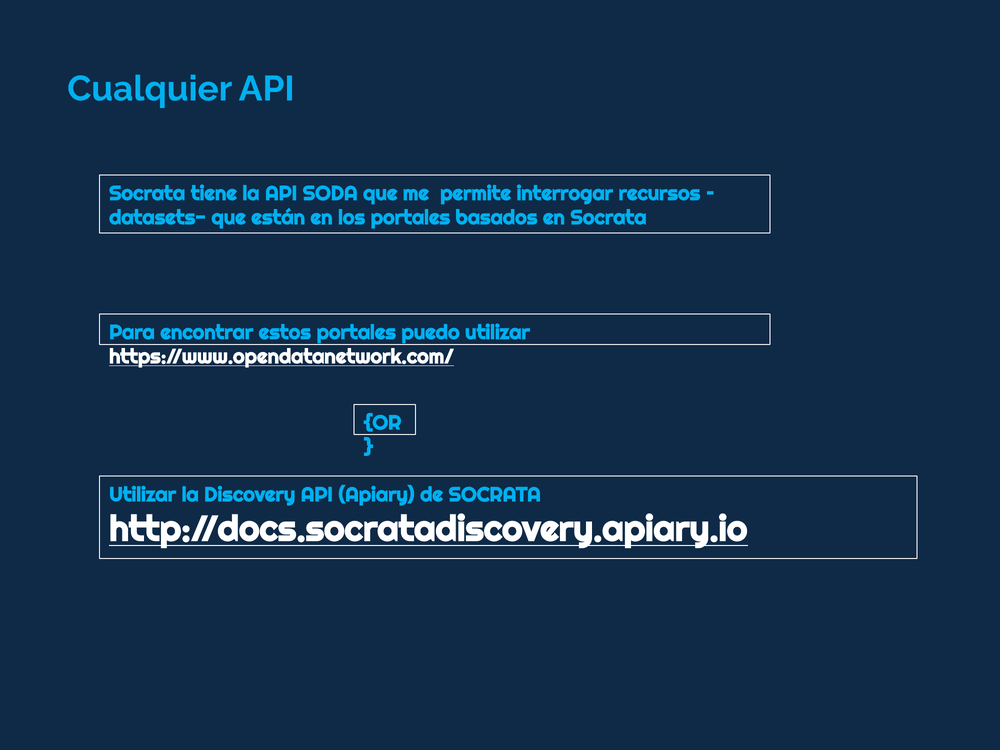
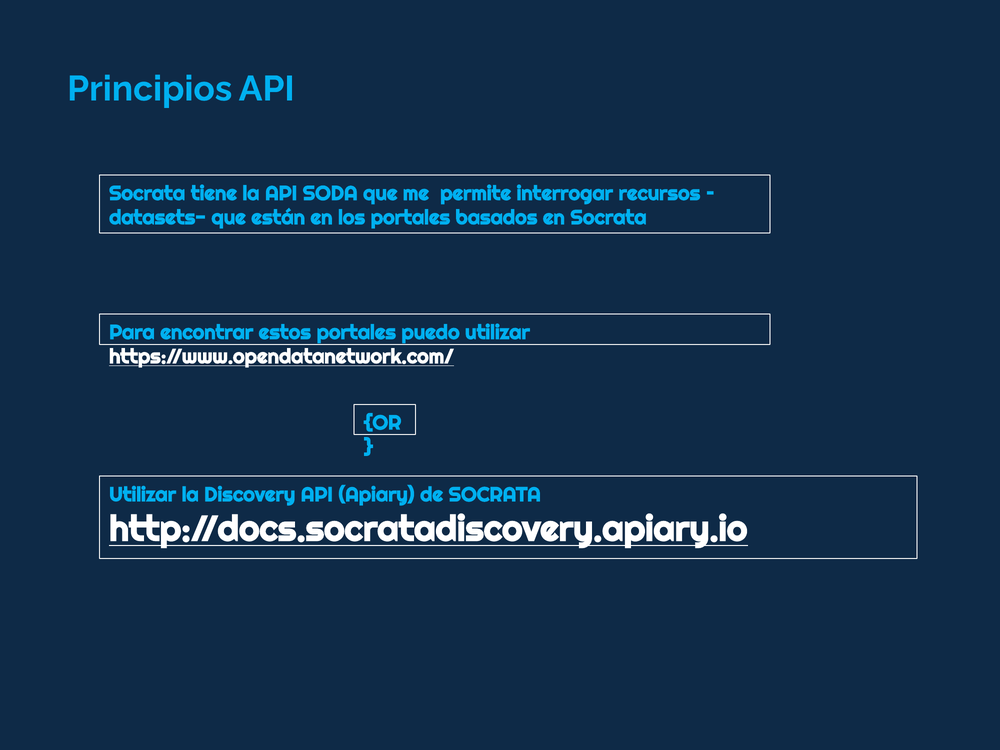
Cualquier: Cualquier -> Principios (150, 89)
